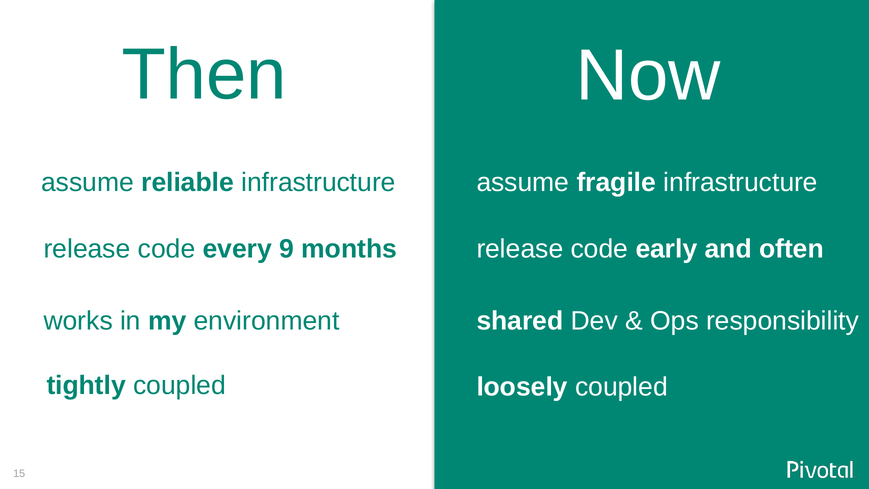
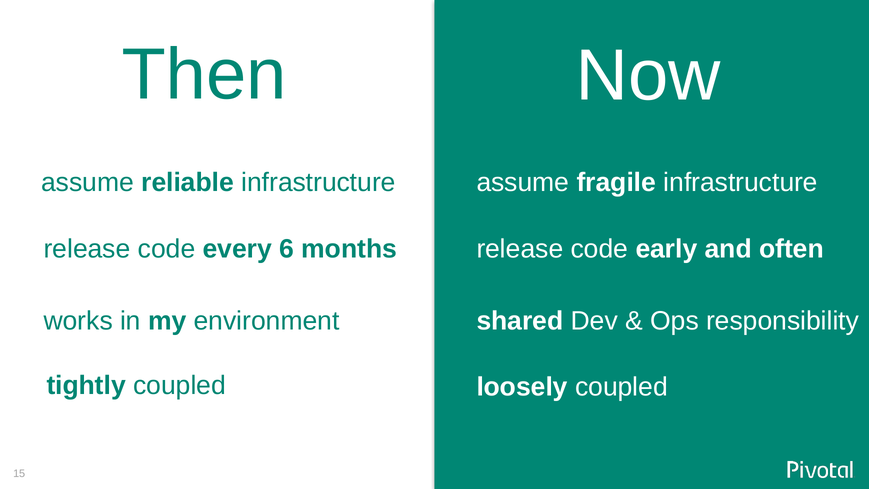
9: 9 -> 6 (287, 249)
